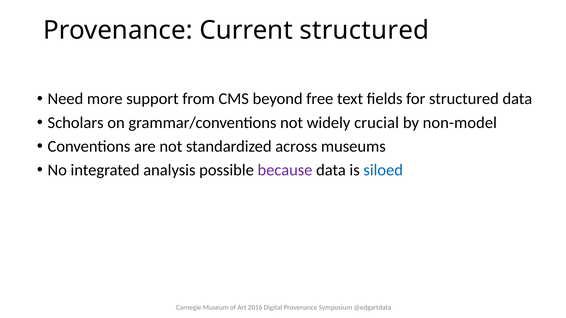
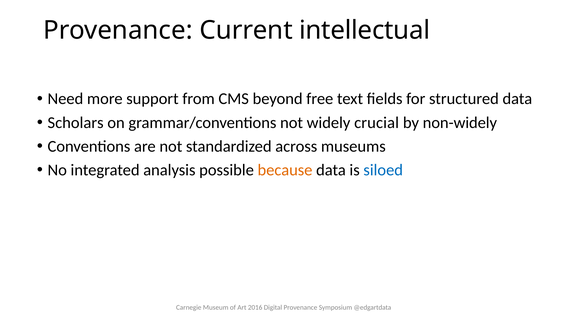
Current structured: structured -> intellectual (365, 30)
non-model: non-model -> non-widely (460, 123)
because colour: purple -> orange (285, 170)
